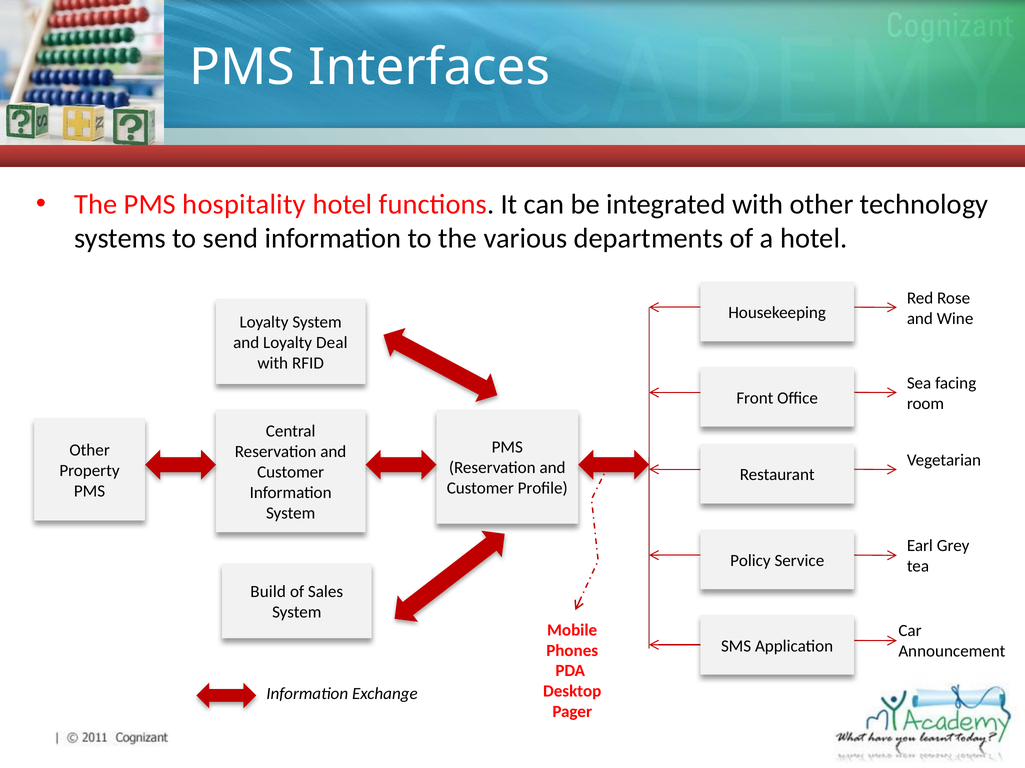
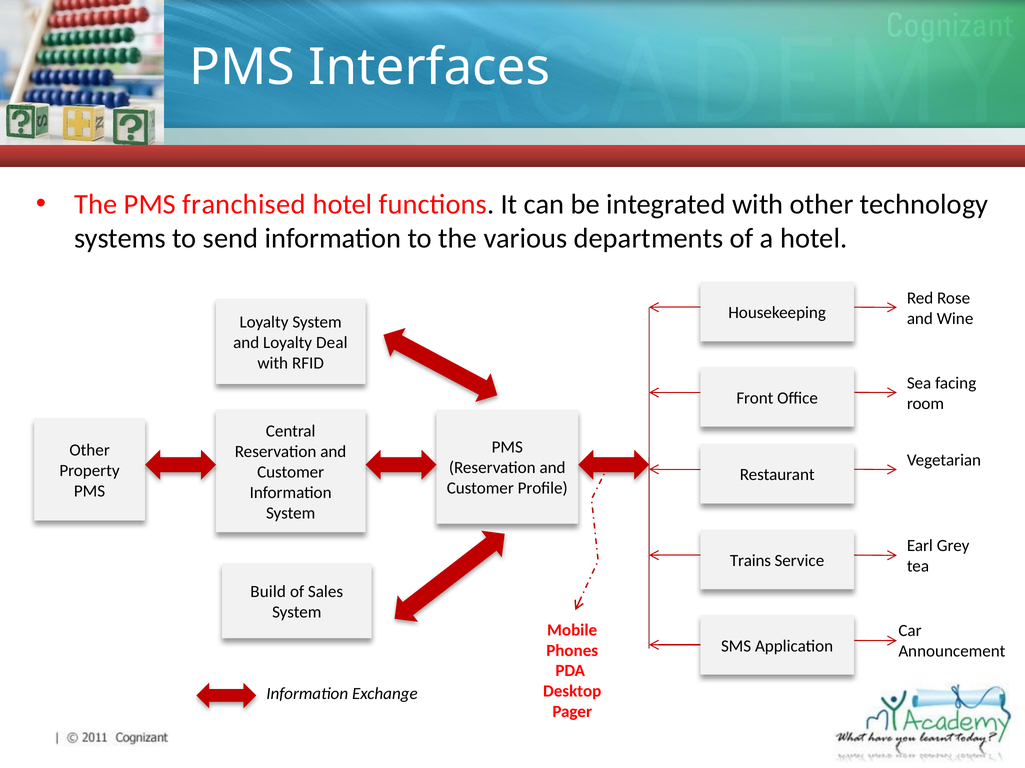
hospitality: hospitality -> franchised (244, 205)
Policy: Policy -> Trains (750, 561)
